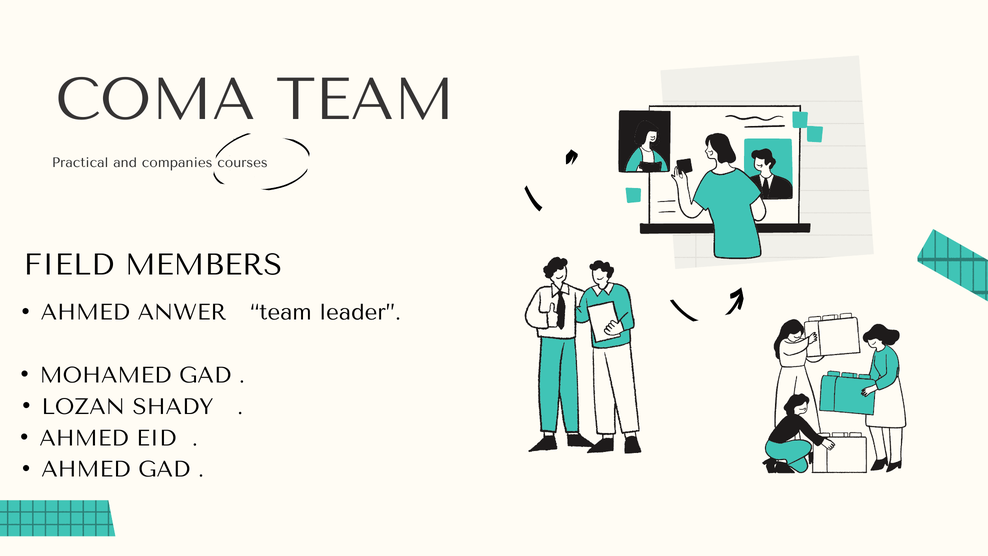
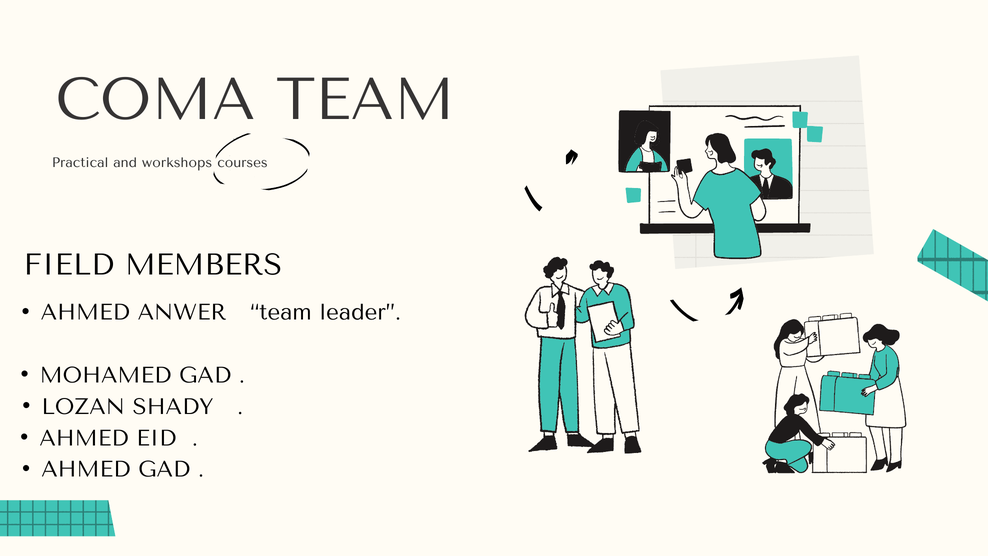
companies: companies -> workshops (177, 163)
